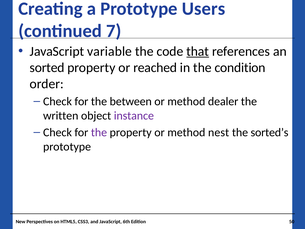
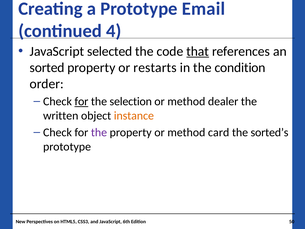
Users: Users -> Email (204, 9)
7: 7 -> 4 (114, 31)
variable: variable -> selected (110, 51)
reached: reached -> restarts (155, 68)
for underline: none -> present (81, 101)
between: between -> selection (131, 101)
instance colour: purple -> orange (134, 116)
nest: nest -> card (219, 132)
